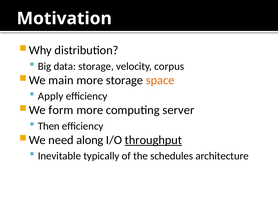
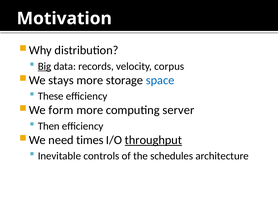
Big underline: none -> present (45, 66)
data storage: storage -> records (96, 66)
main: main -> stays (61, 80)
space colour: orange -> blue (160, 80)
Apply: Apply -> These (51, 96)
along: along -> times (90, 140)
typically: typically -> controls (101, 156)
